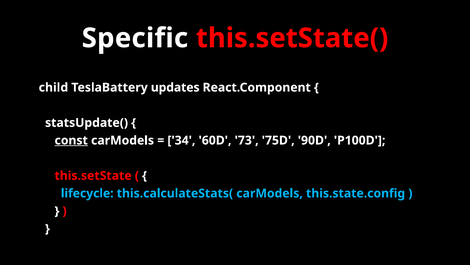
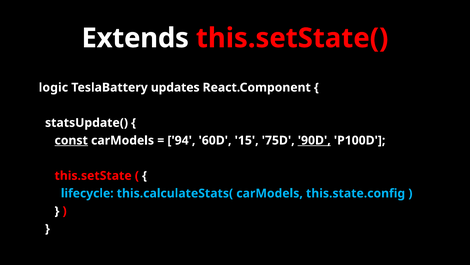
Specific: Specific -> Extends (135, 38)
child: child -> logic (53, 87)
34: 34 -> 94 (181, 140)
73: 73 -> 15 (247, 140)
90D underline: none -> present (314, 140)
